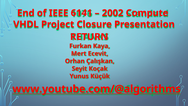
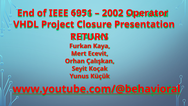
6141: 6141 -> 6951 (82, 13)
Compute: Compute -> Operator (147, 13)
www.youtube.com/@algorithms: www.youtube.com/@algorithms -> www.youtube.com/@behavioral (96, 89)
